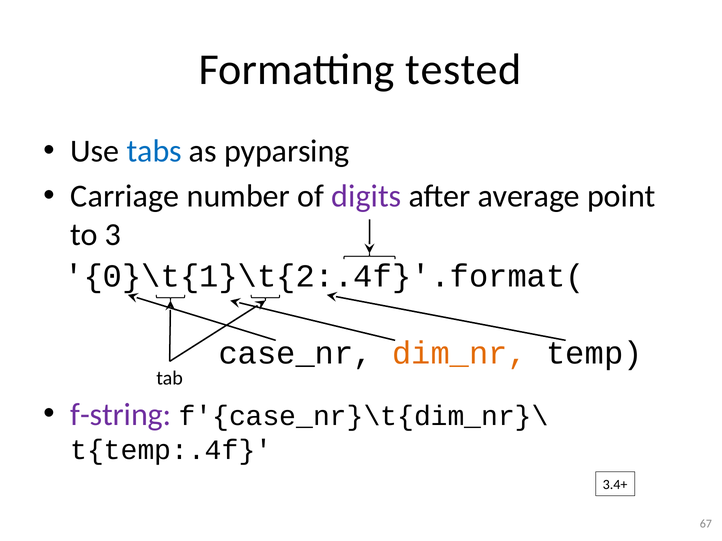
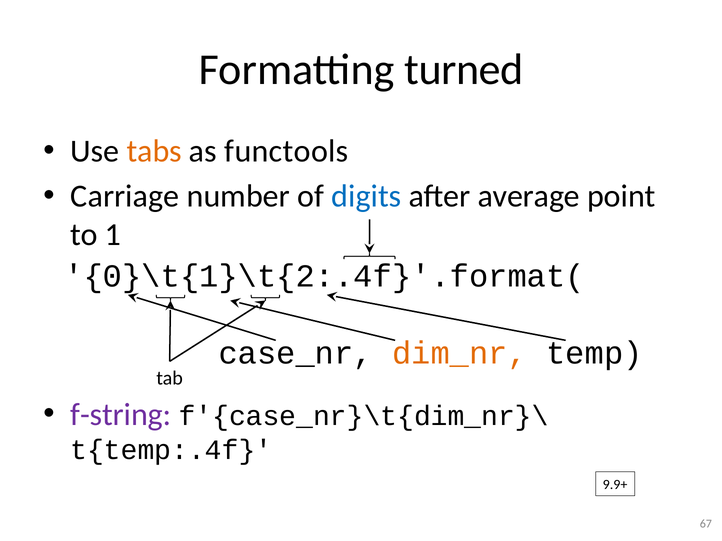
tested: tested -> turned (464, 70)
tabs colour: blue -> orange (154, 151)
pyparsing: pyparsing -> functools (286, 151)
digits colour: purple -> blue (366, 196)
3: 3 -> 1 (113, 235)
3.4+: 3.4+ -> 9.9+ (615, 485)
